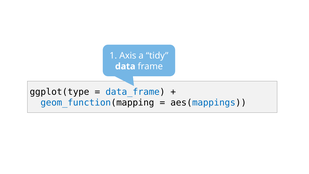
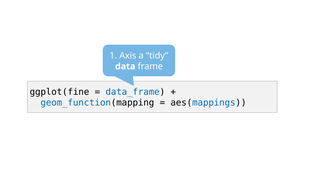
ggplot(type: ggplot(type -> ggplot(fine (59, 92)
